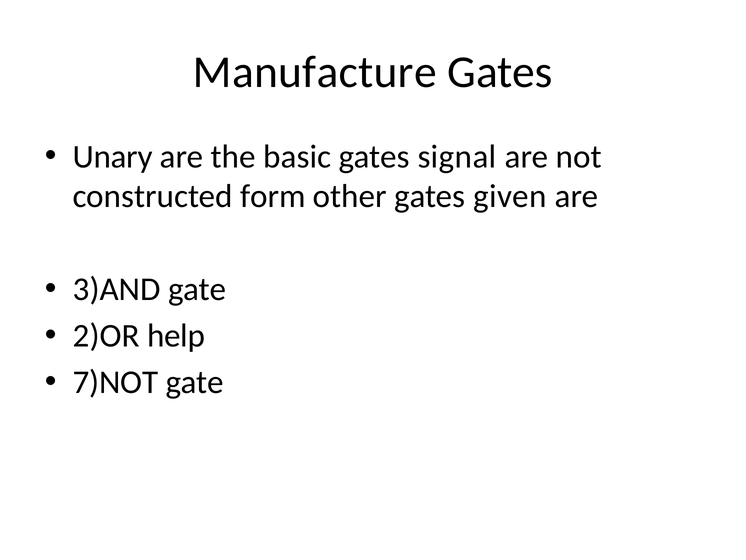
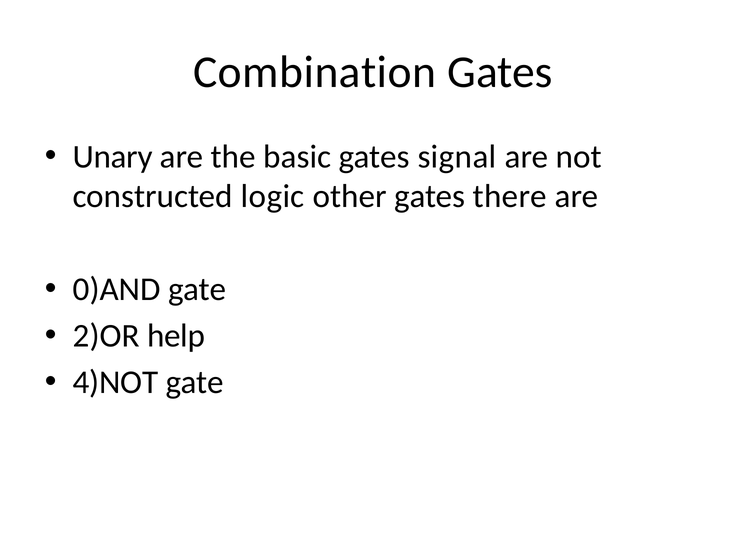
Manufacture: Manufacture -> Combination (315, 72)
form: form -> logic (273, 196)
given: given -> there (510, 196)
3)AND: 3)AND -> 0)AND (117, 289)
7)NOT: 7)NOT -> 4)NOT (116, 382)
